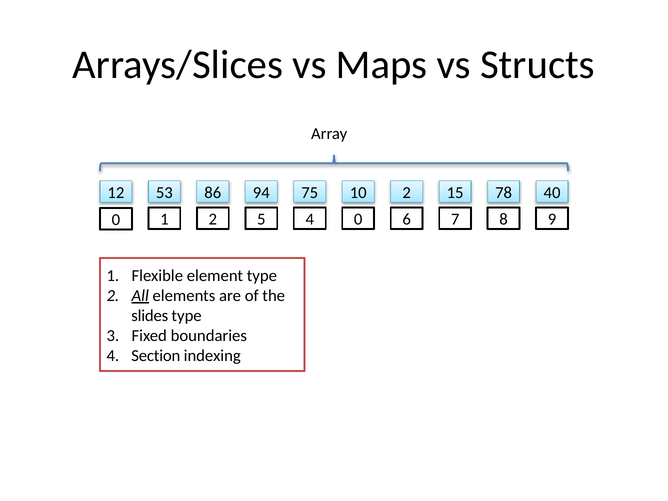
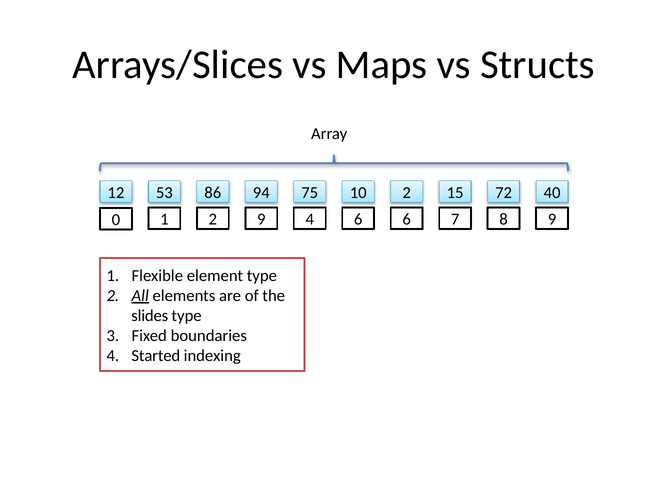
78: 78 -> 72 (504, 193)
2 5: 5 -> 9 (261, 219)
4 0: 0 -> 6 (358, 219)
Section: Section -> Started (156, 356)
